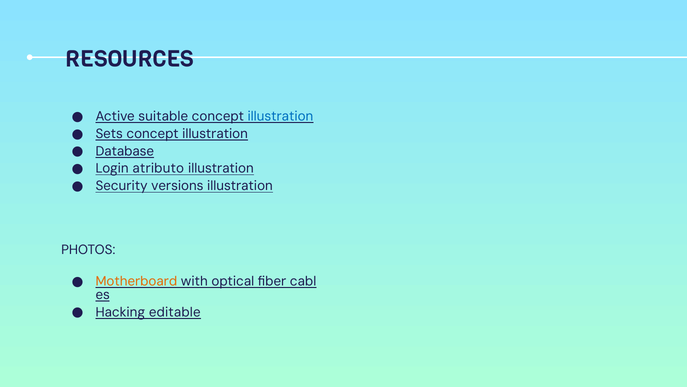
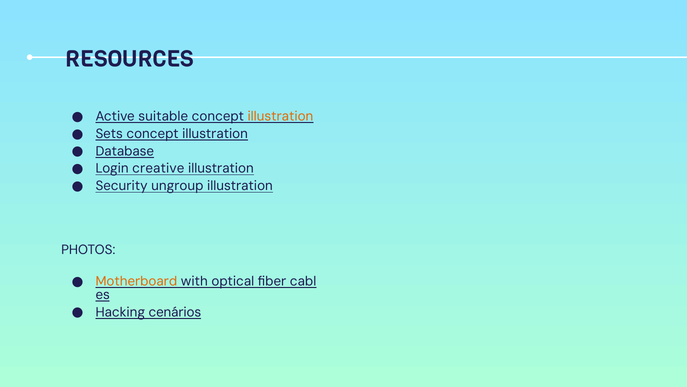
illustration colour: blue -> orange (280, 116)
atributo: atributo -> creative (158, 168)
versions: versions -> ungroup (177, 186)
editable: editable -> cenários (175, 312)
